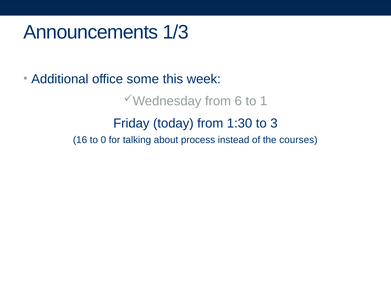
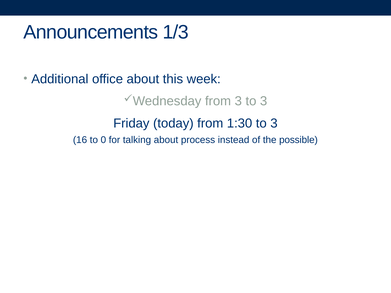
office some: some -> about (143, 79)
from 6: 6 -> 3 (238, 101)
1: 1 -> 3 (264, 101)
courses: courses -> possible (298, 140)
